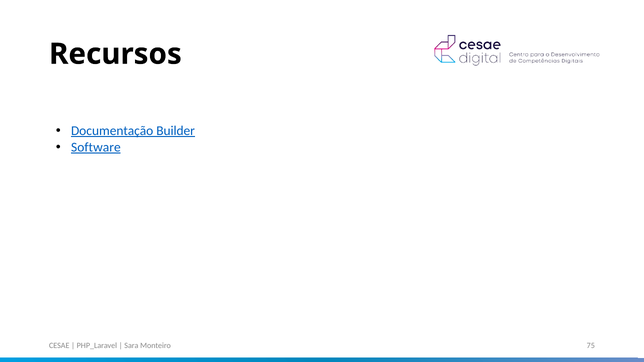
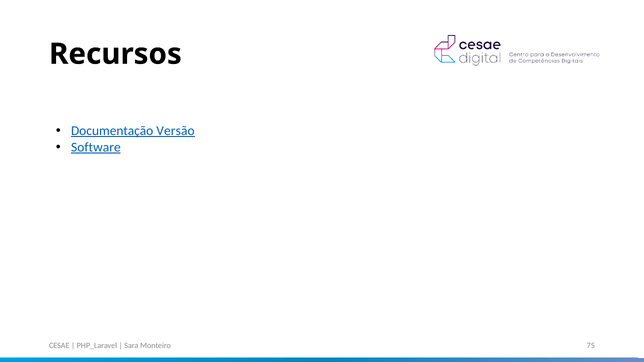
Builder: Builder -> Versão (175, 131)
